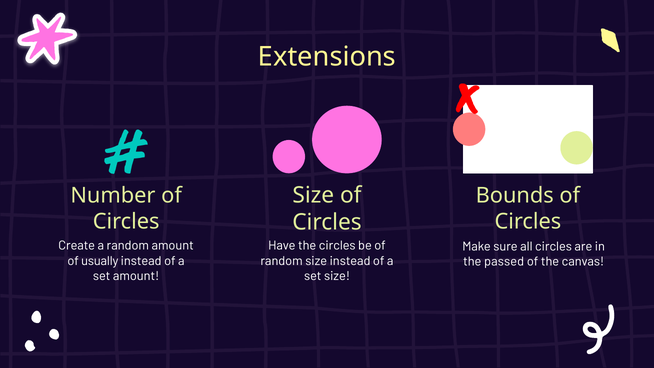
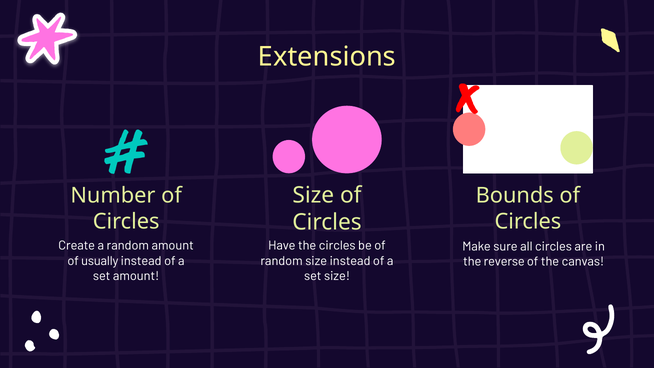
passed: passed -> reverse (504, 262)
